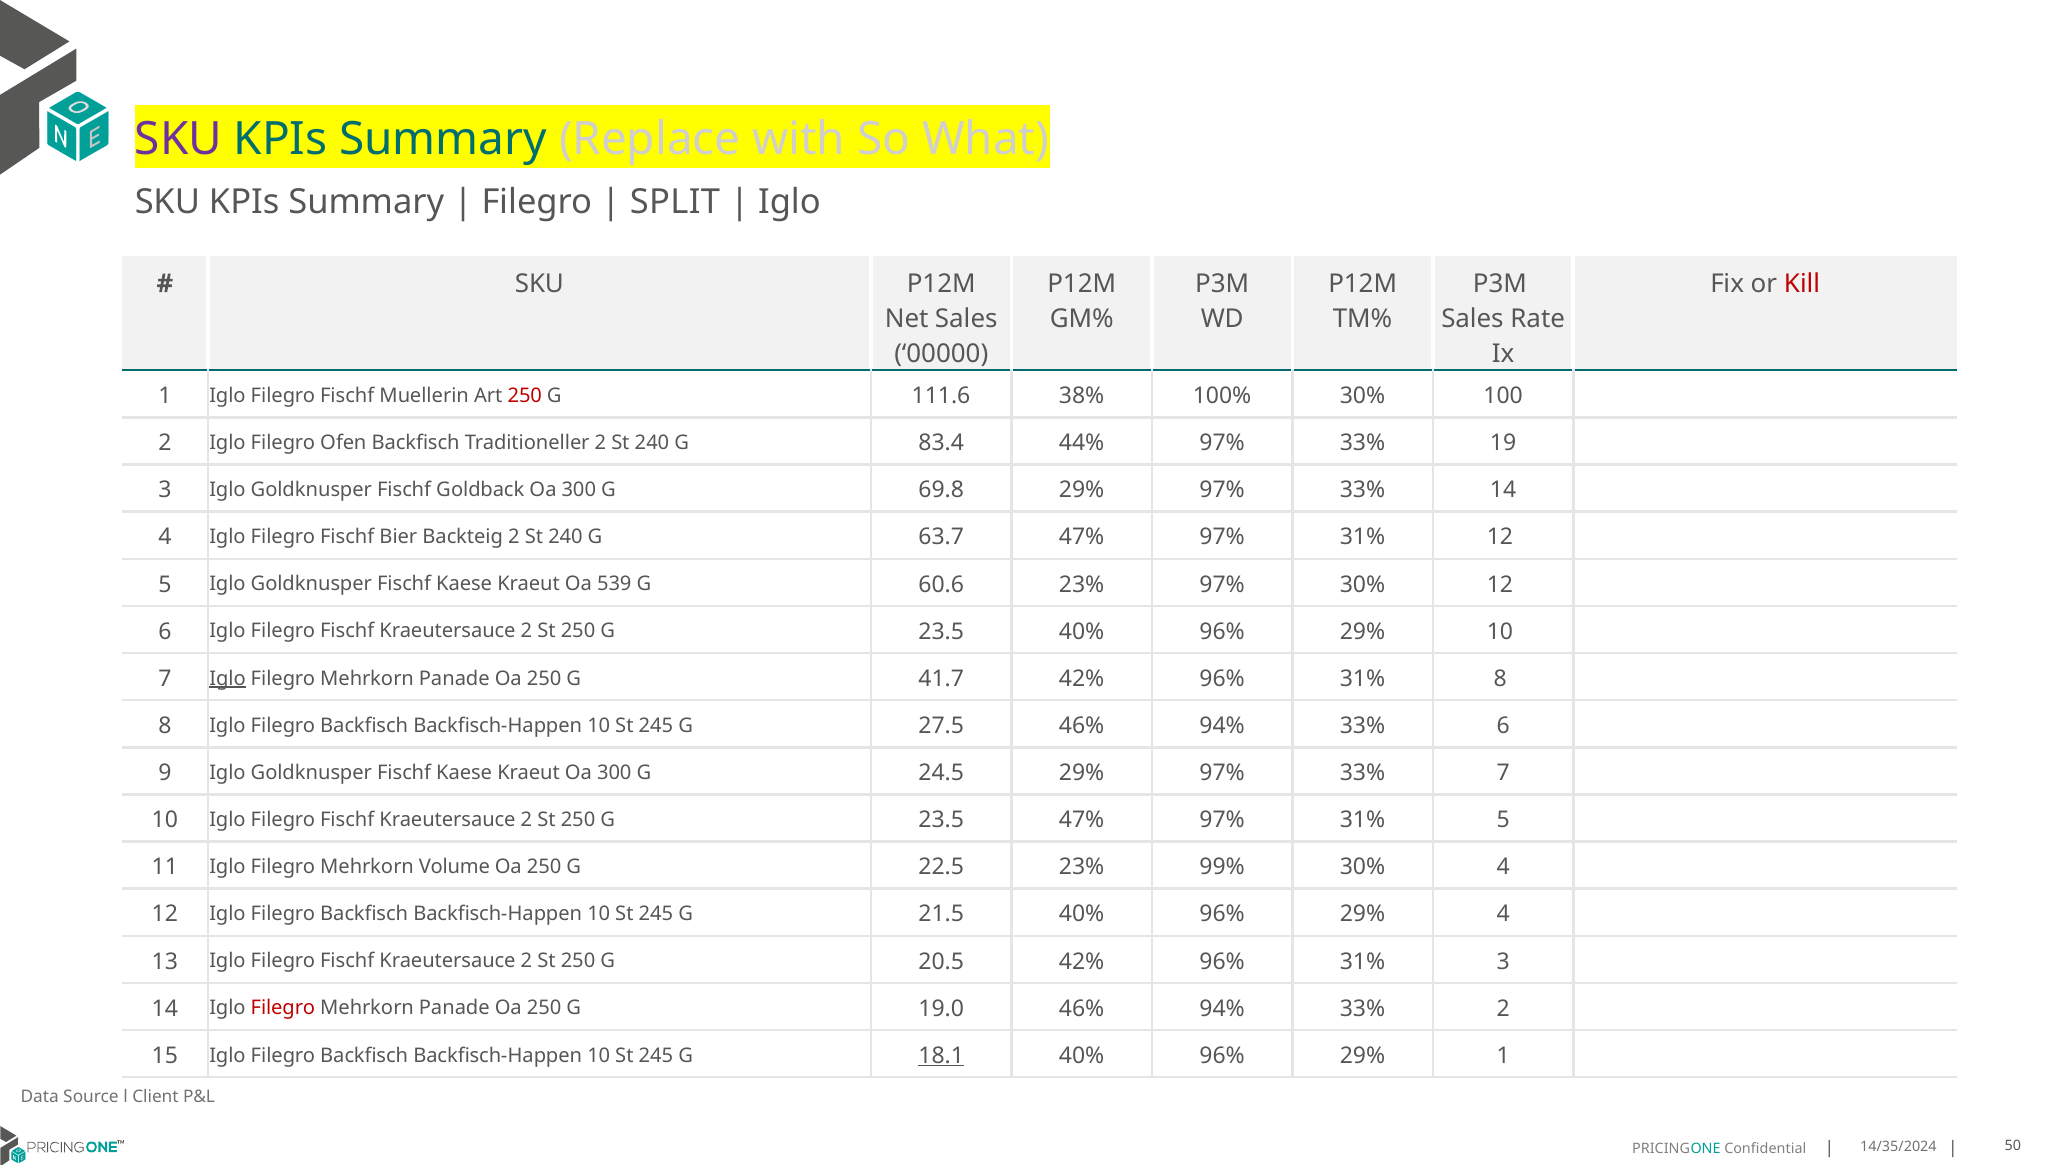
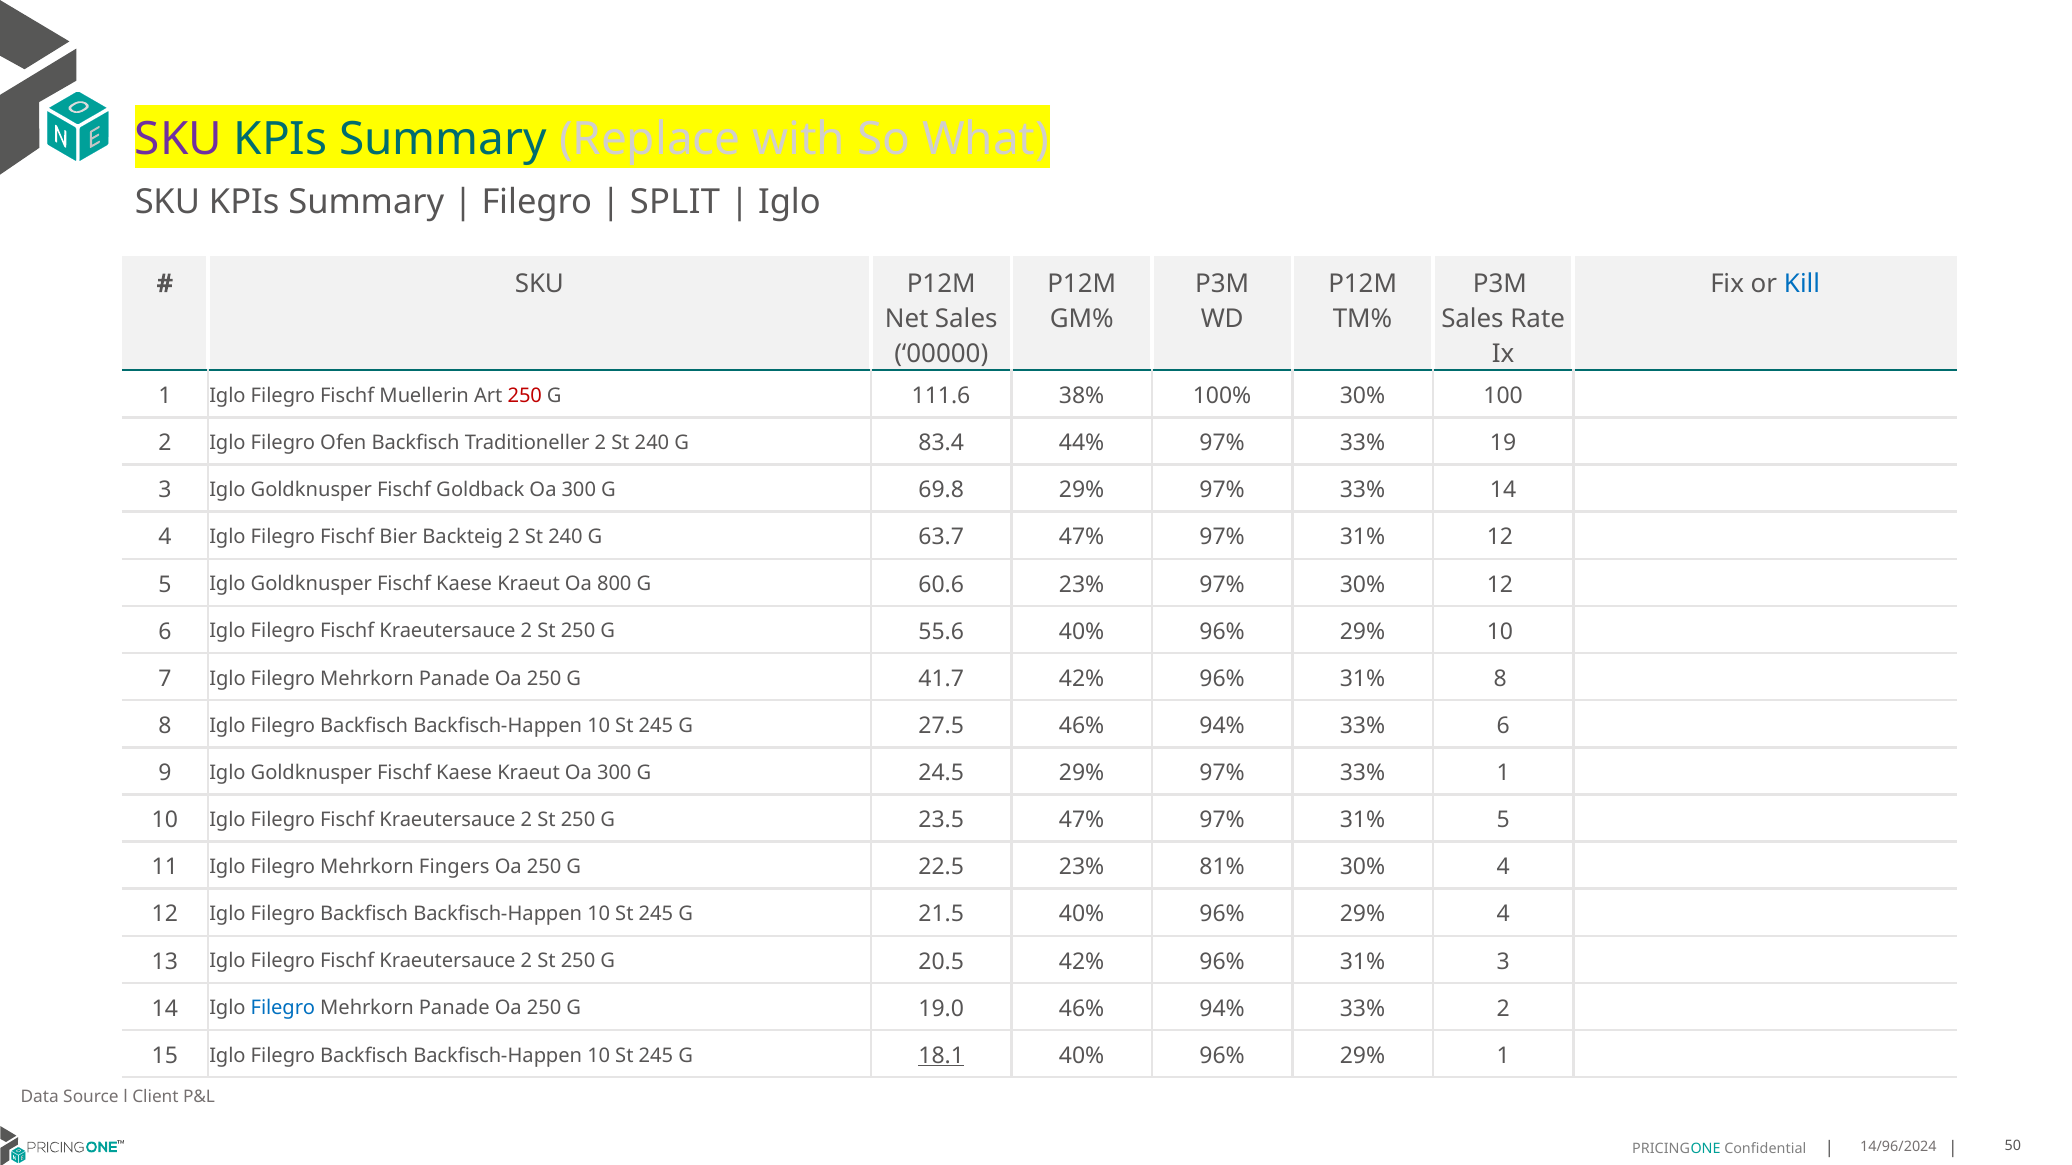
Kill colour: red -> blue (1802, 284)
539: 539 -> 800 (614, 584)
23.5: 23.5 -> 55.6 (941, 632)
Iglo underline: present -> none (228, 679)
33% 7: 7 -> 1 (1503, 773)
Volume: Volume -> Fingers (454, 867)
99%: 99% -> 81% (1222, 868)
Filegro colour: red -> blue (283, 1009)
14/35/2024: 14/35/2024 -> 14/96/2024 (1898, 1147)
